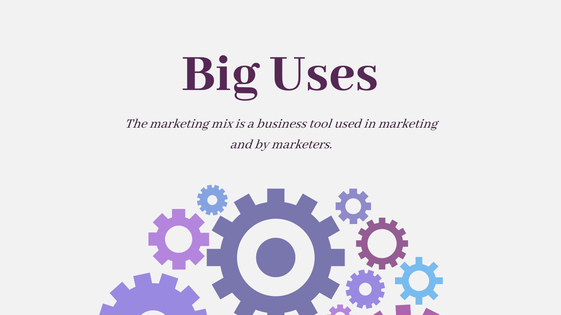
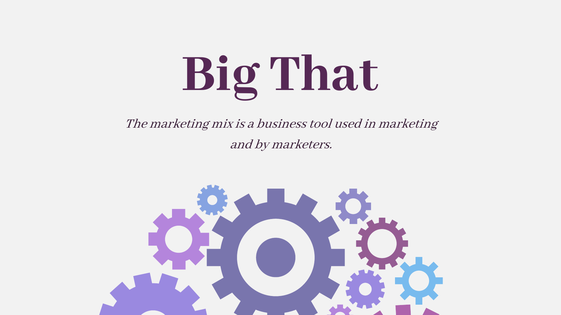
Uses: Uses -> That (324, 72)
